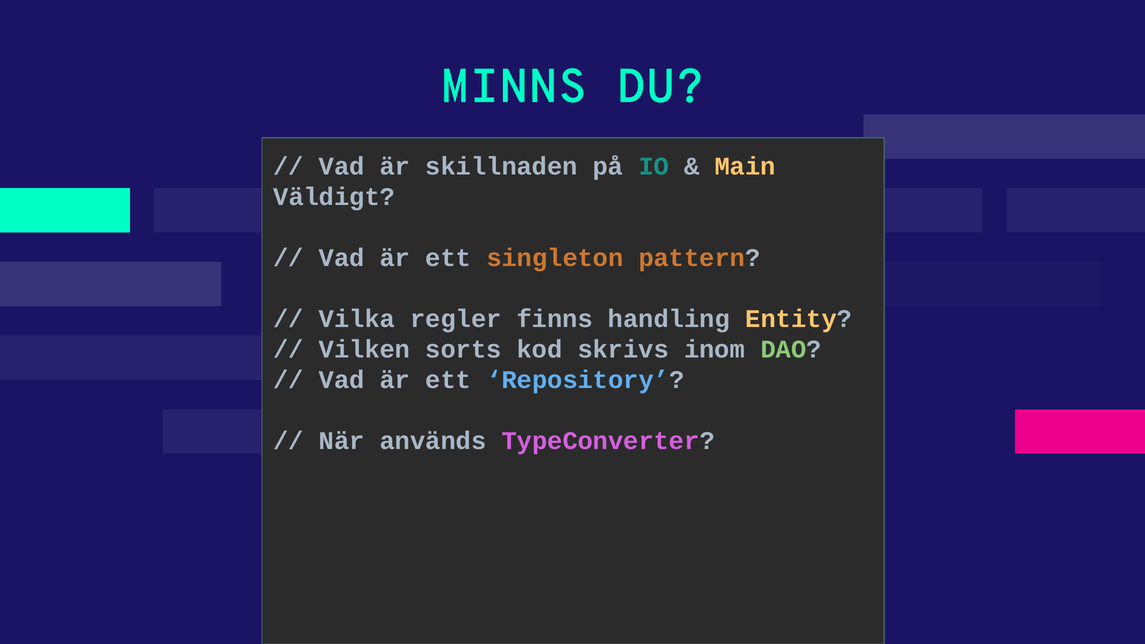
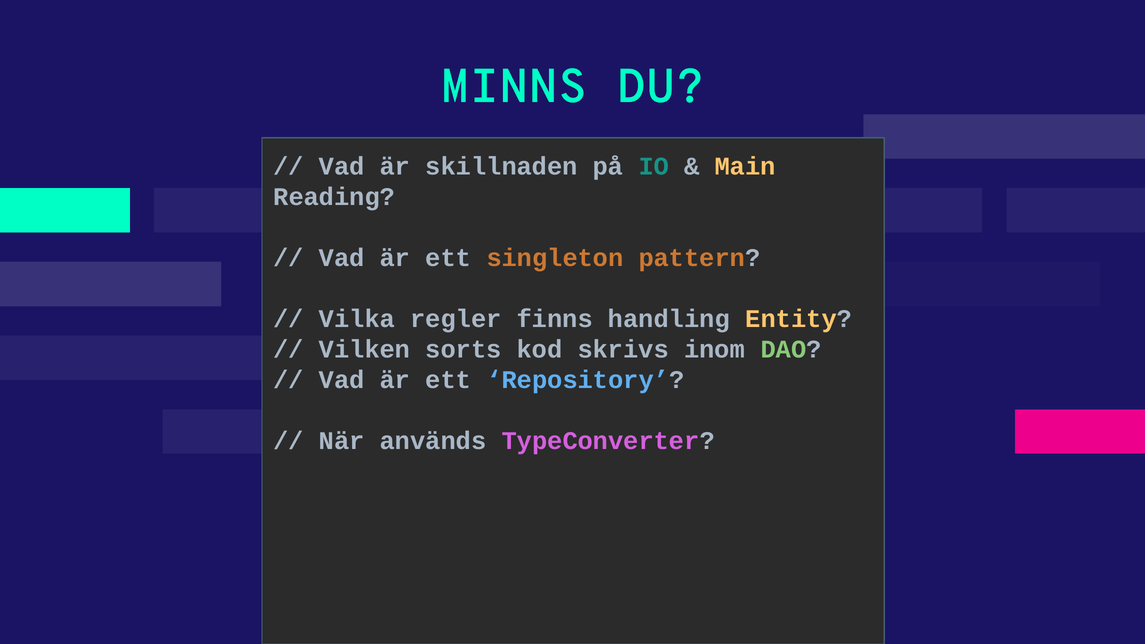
Väldigt: Väldigt -> Reading (334, 197)
